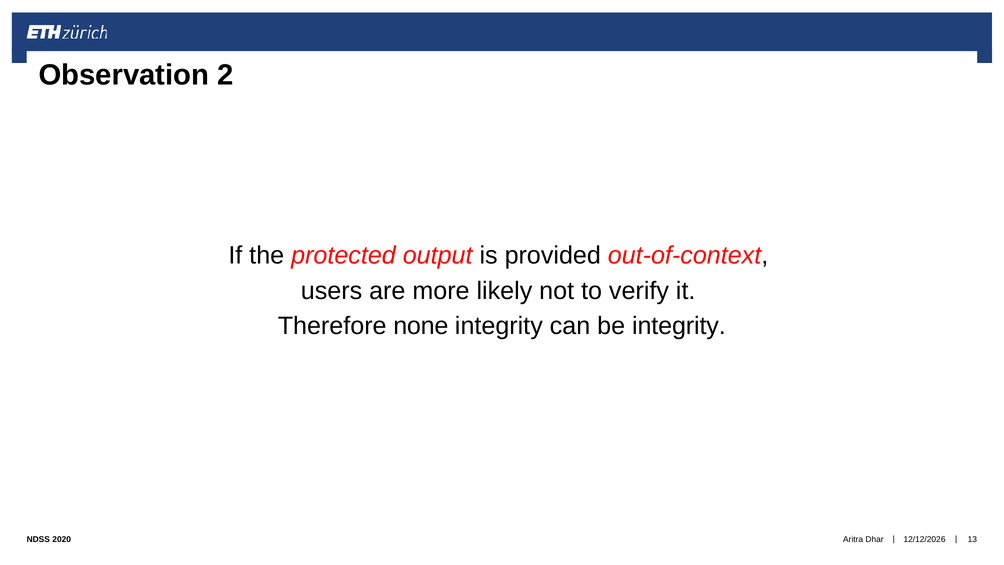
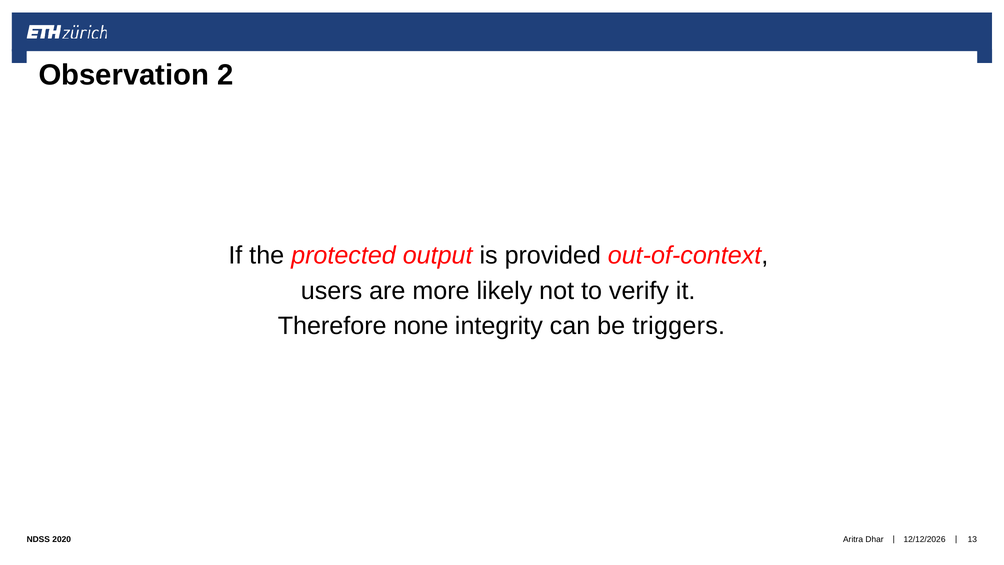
be integrity: integrity -> triggers (679, 326)
